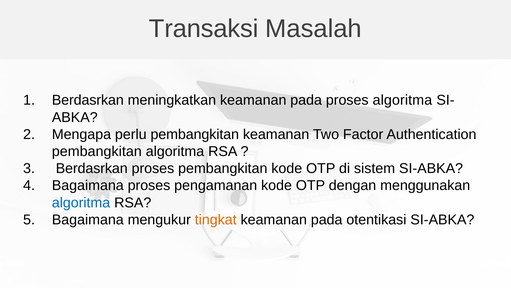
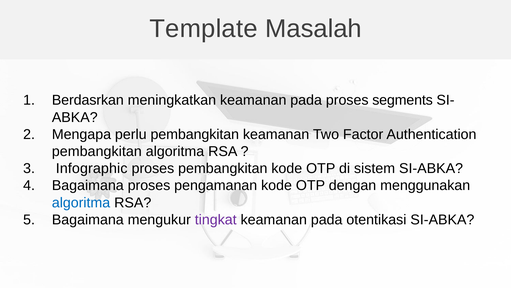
Transaksi: Transaksi -> Template (204, 29)
proses algoritma: algoritma -> segments (403, 100)
Berdasrkan: Berdasrkan -> Infographic (92, 168)
tingkat colour: orange -> purple (216, 219)
